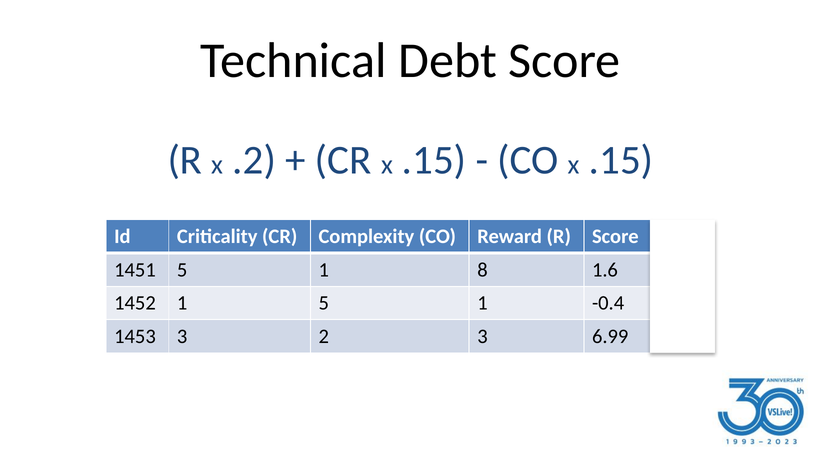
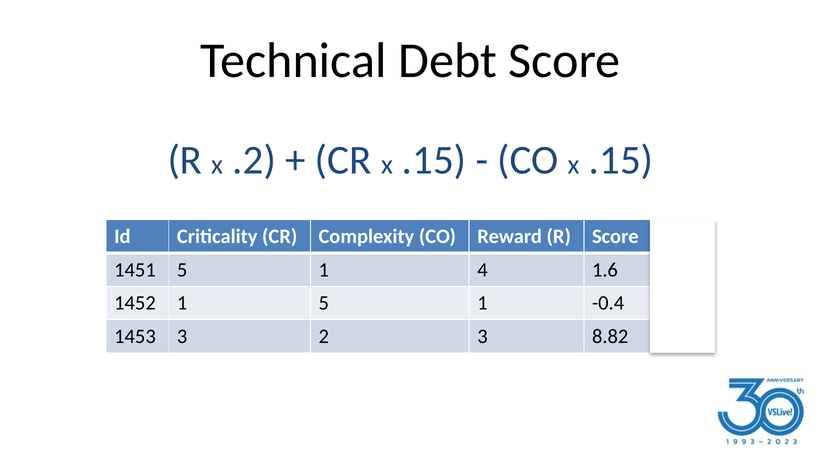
8: 8 -> 4 (483, 270)
6.99: 6.99 -> 8.82 (610, 336)
